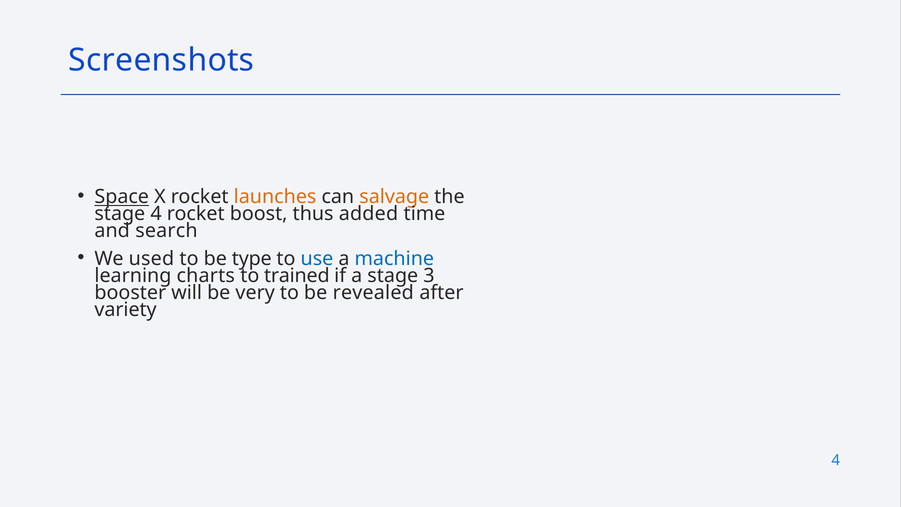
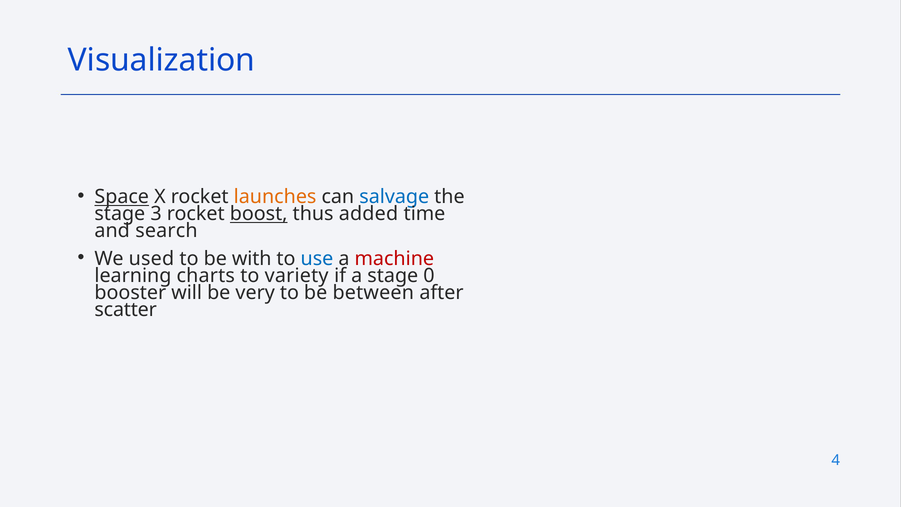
Screenshots: Screenshots -> Visualization (161, 60)
salvage colour: orange -> blue (394, 197)
stage 4: 4 -> 3 (156, 214)
boost underline: none -> present (259, 214)
type: type -> with (252, 258)
machine colour: blue -> red (394, 258)
trained: trained -> variety (297, 275)
3: 3 -> 0 (429, 275)
revealed: revealed -> between (373, 292)
variety: variety -> scatter (126, 309)
